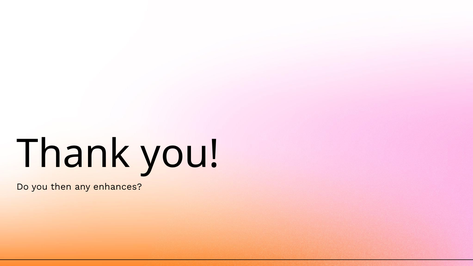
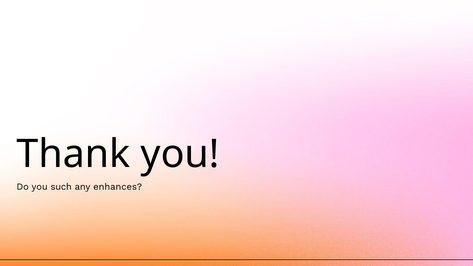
then: then -> such (61, 187)
